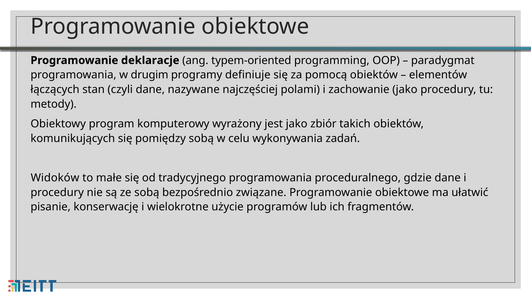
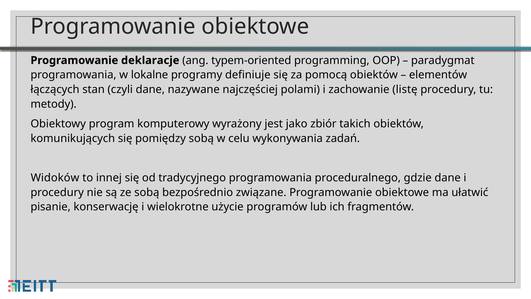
drugim: drugim -> lokalne (150, 75)
zachowanie jako: jako -> listę (405, 90)
małe: małe -> innej (109, 178)
